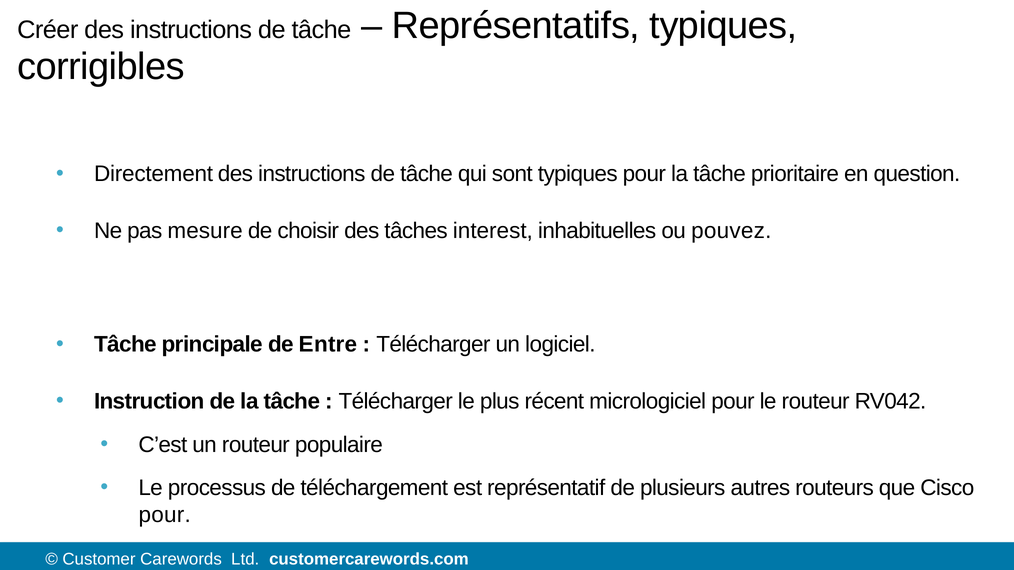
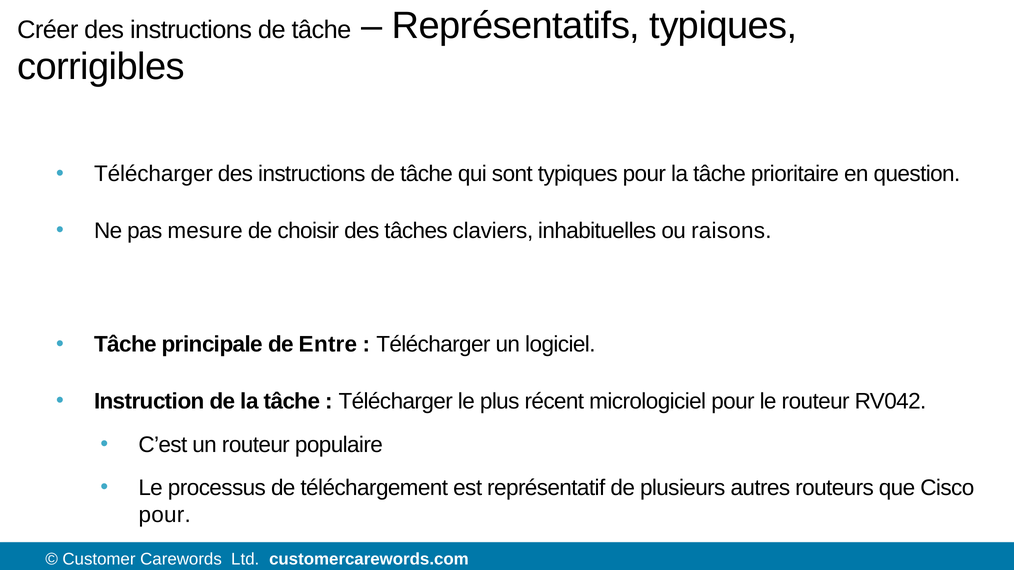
Directement: Directement -> Télécharger (154, 174)
interest: interest -> claviers (493, 231)
pouvez: pouvez -> raisons (731, 231)
